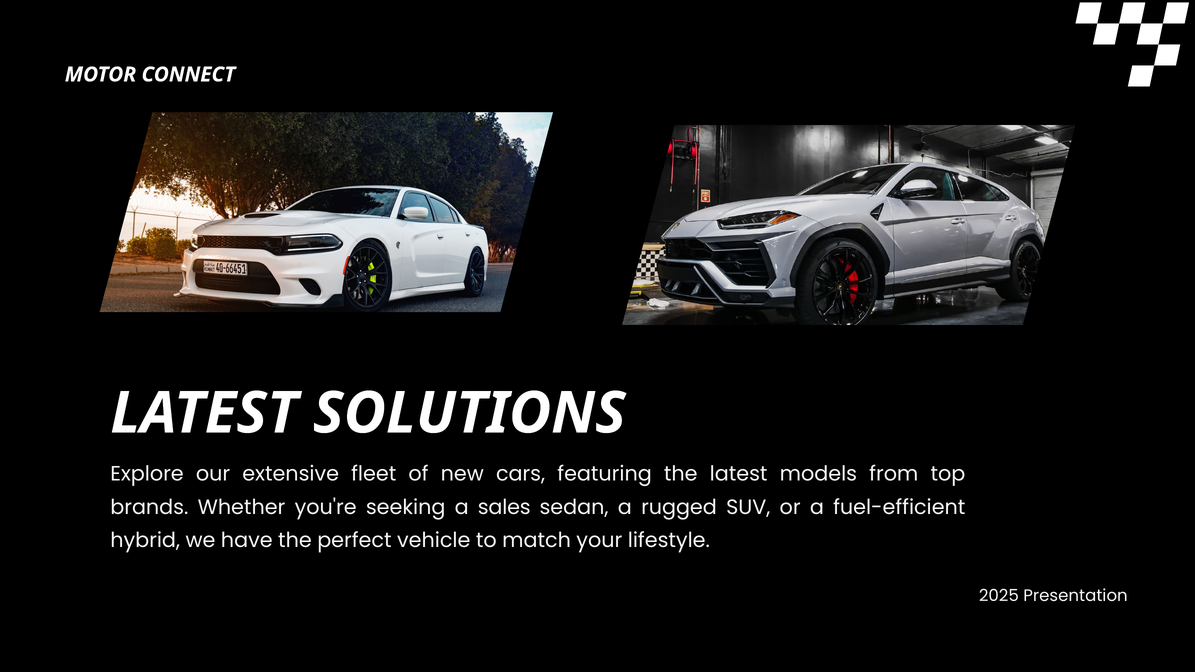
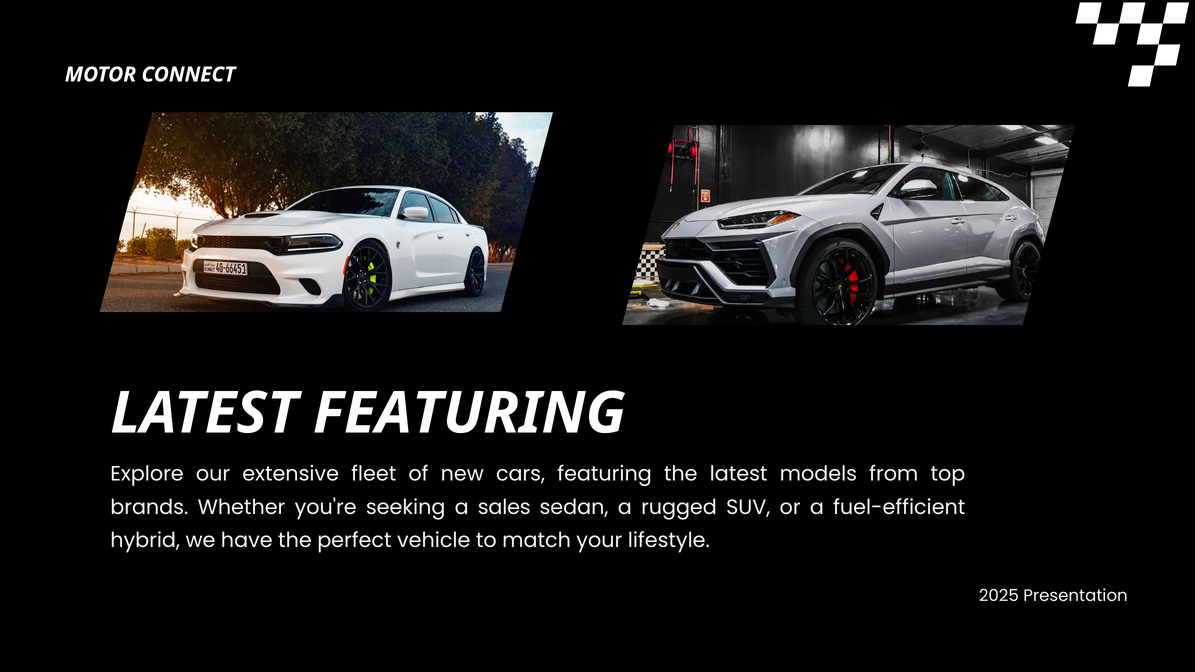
LATEST SOLUTIONS: SOLUTIONS -> FEATURING (469, 413)
